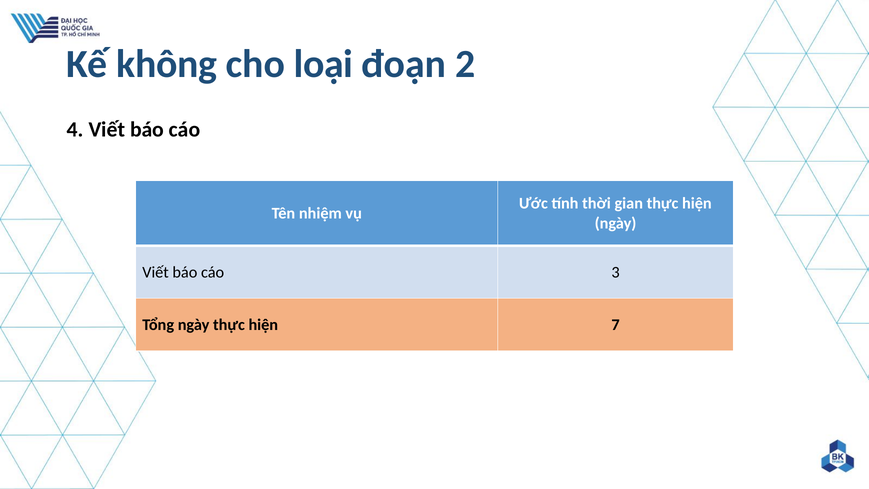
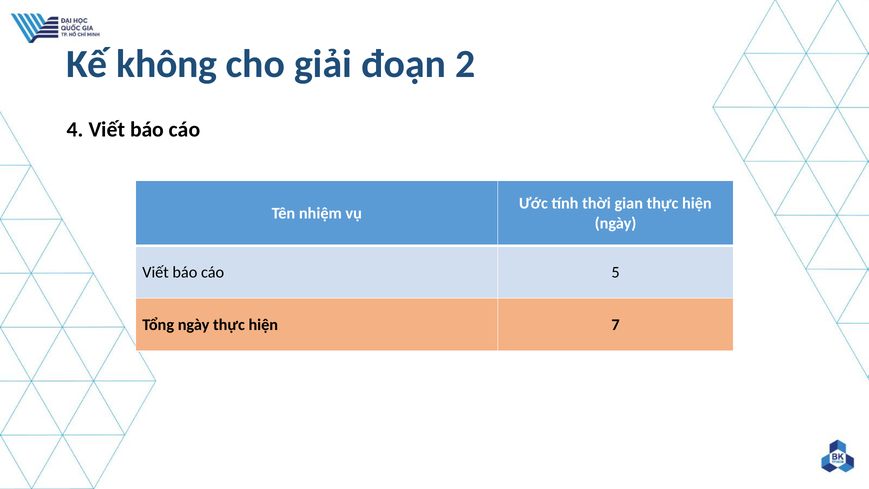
loại: loại -> giải (323, 64)
3: 3 -> 5 (616, 272)
